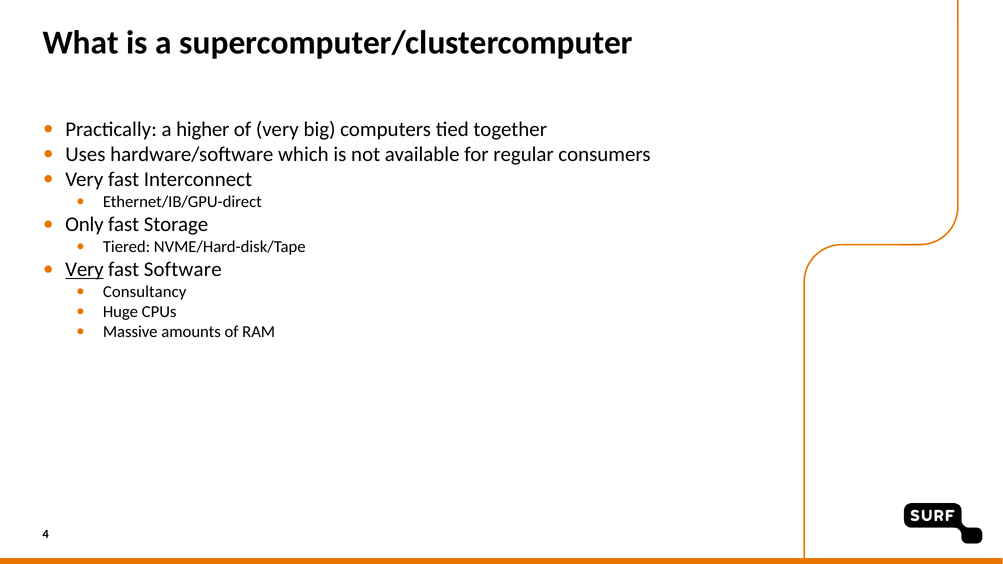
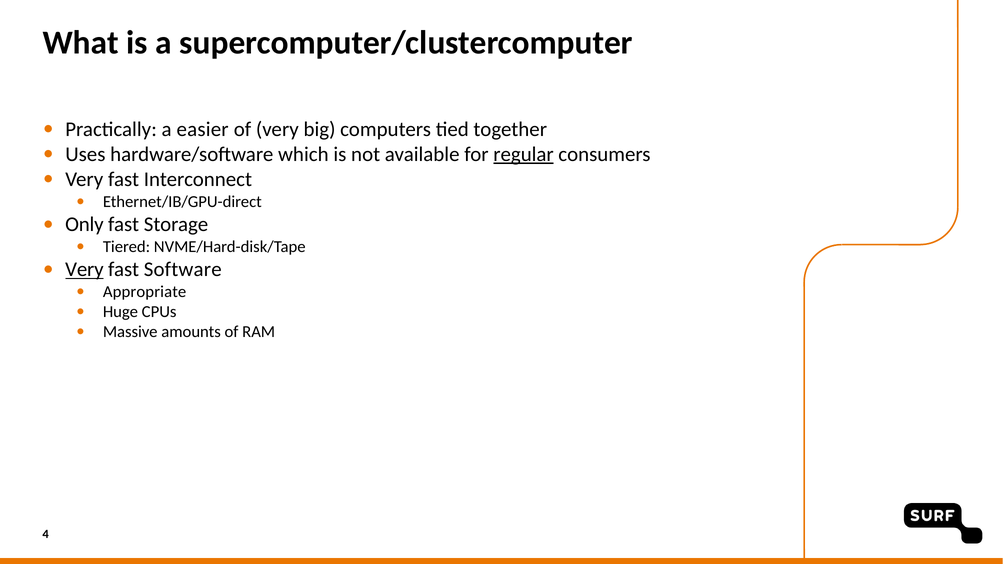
higher: higher -> easier (203, 129)
regular underline: none -> present (524, 154)
Consultancy: Consultancy -> Appropriate (145, 292)
